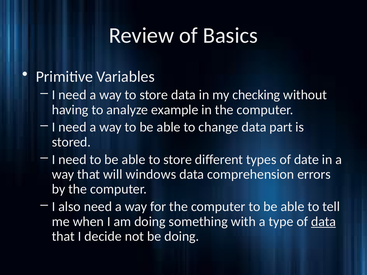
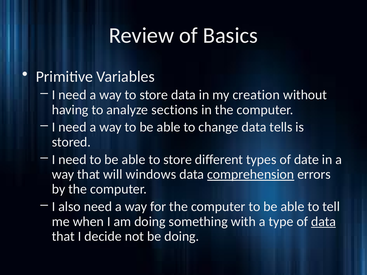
checking: checking -> creation (256, 95)
example: example -> sections (175, 110)
part: part -> tells (281, 127)
comprehension underline: none -> present (251, 174)
